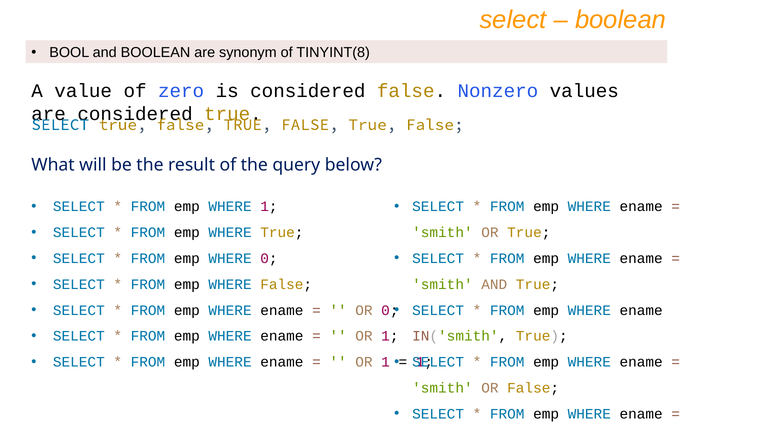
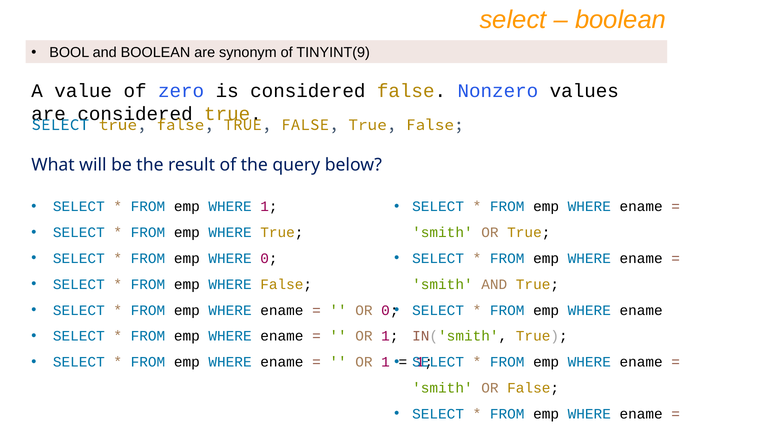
TINYINT(8: TINYINT(8 -> TINYINT(9 (333, 53)
